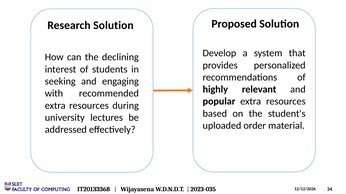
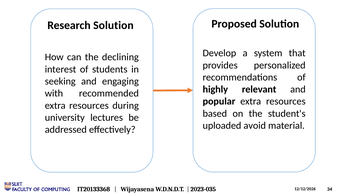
order: order -> avoid (255, 126)
